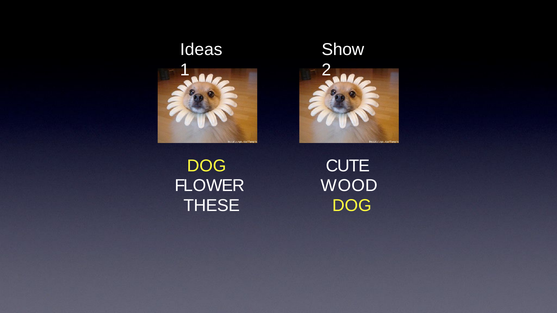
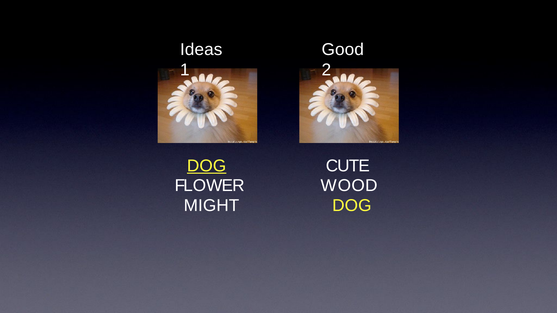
Show: Show -> Good (343, 49)
DOG underline: none -> present (207, 166)
THESE: THESE -> MIGHT (211, 206)
